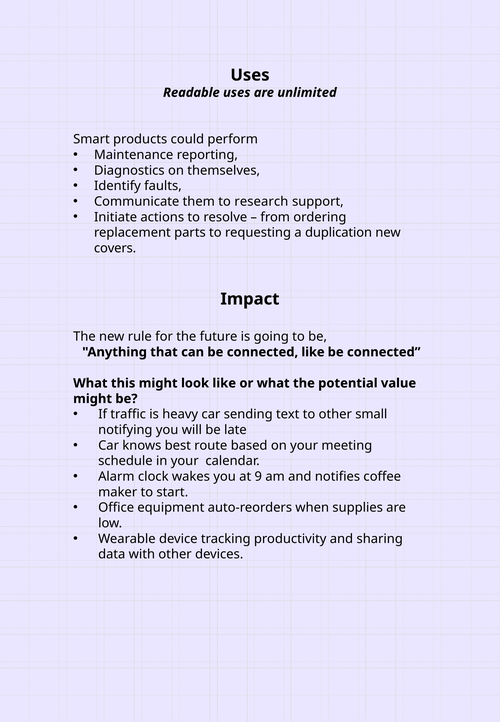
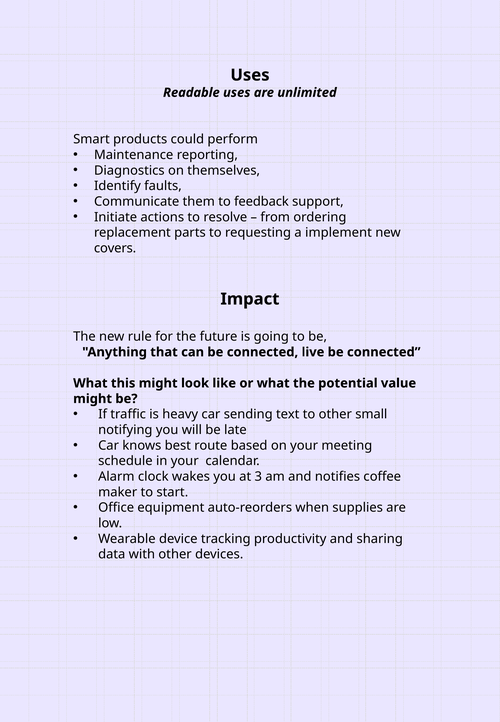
research: research -> feedback (261, 202)
duplication: duplication -> implement (338, 233)
connected like: like -> live (313, 352)
9: 9 -> 3 (258, 477)
